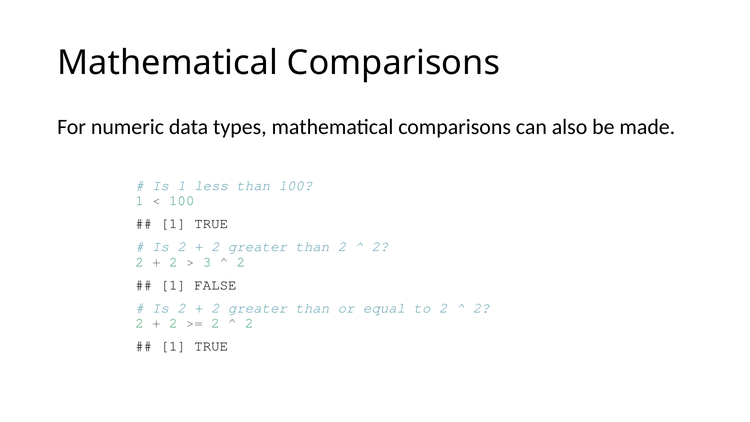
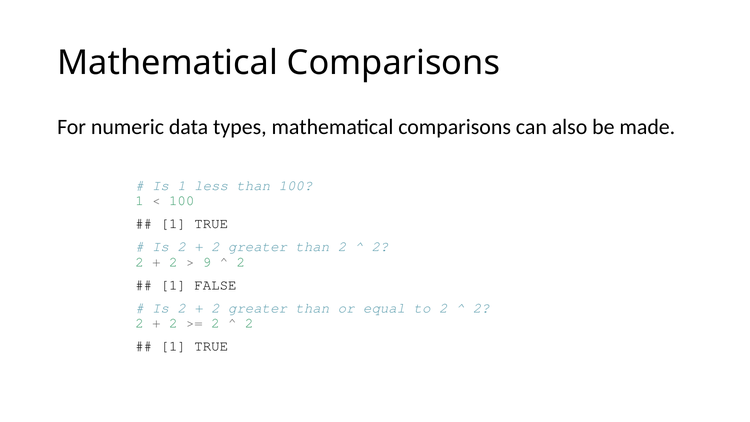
3: 3 -> 9 (207, 262)
